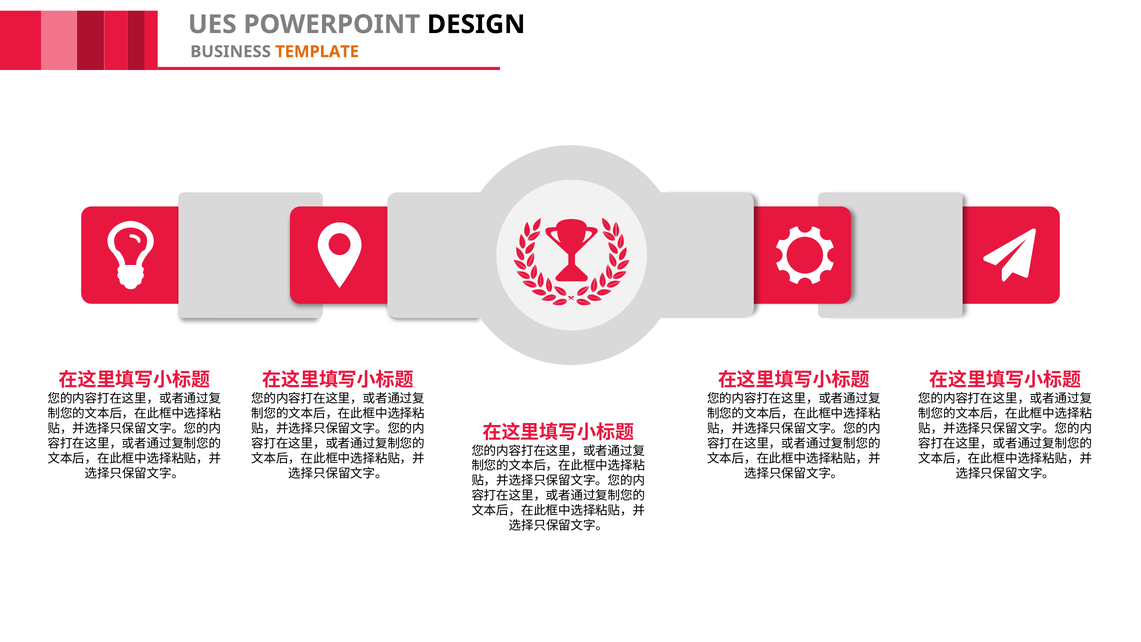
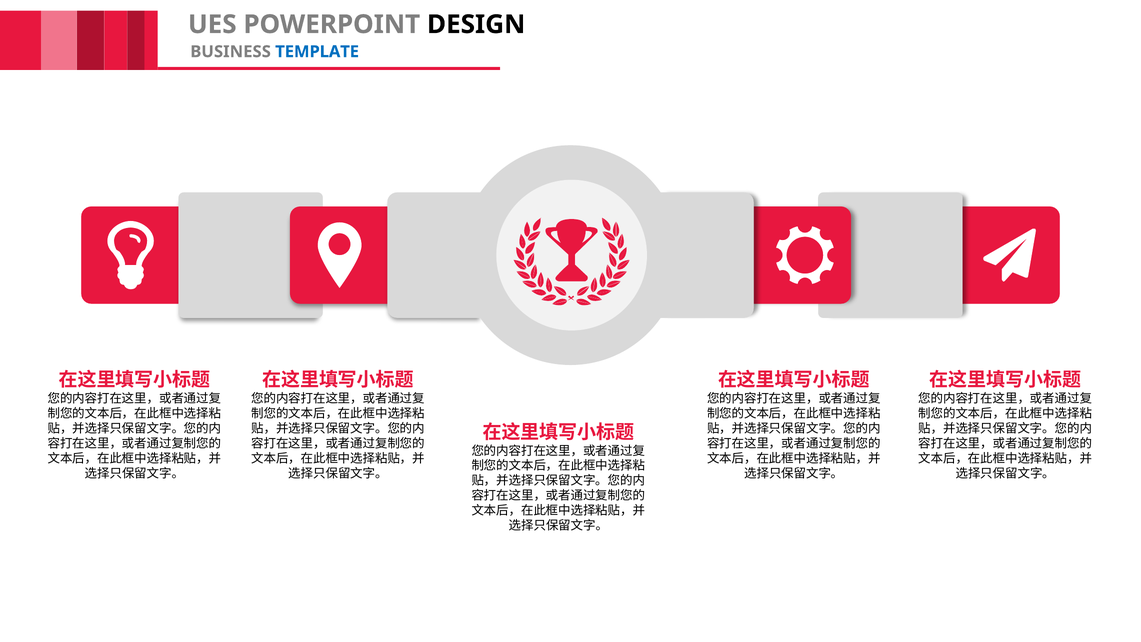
TEMPLATE colour: orange -> blue (317, 52)
